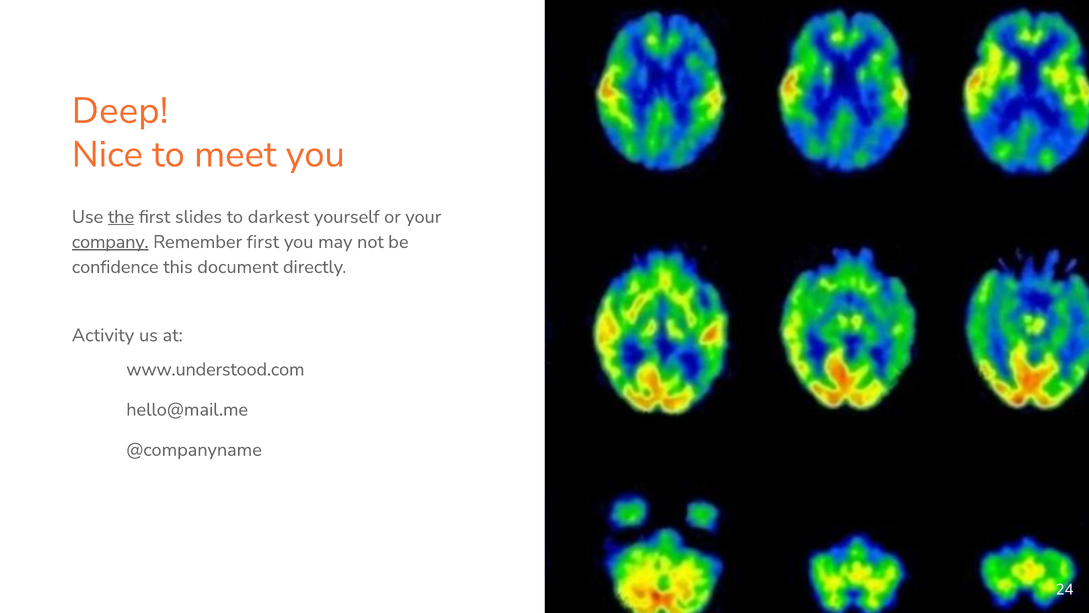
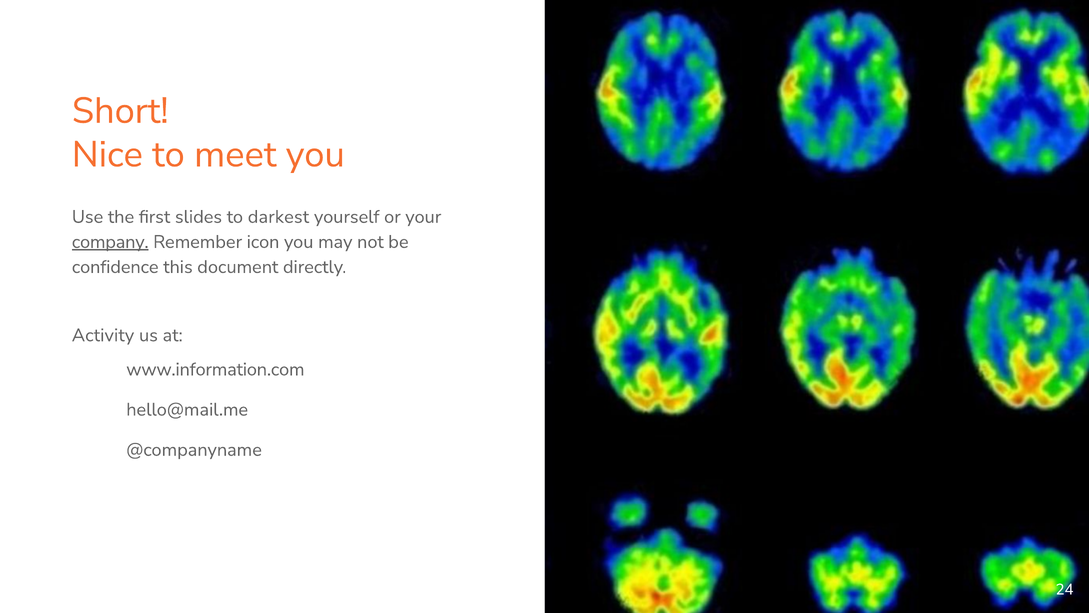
Deep: Deep -> Short (120, 111)
the underline: present -> none (121, 217)
Remember first: first -> icon (263, 242)
www.understood.com: www.understood.com -> www.information.com (215, 369)
